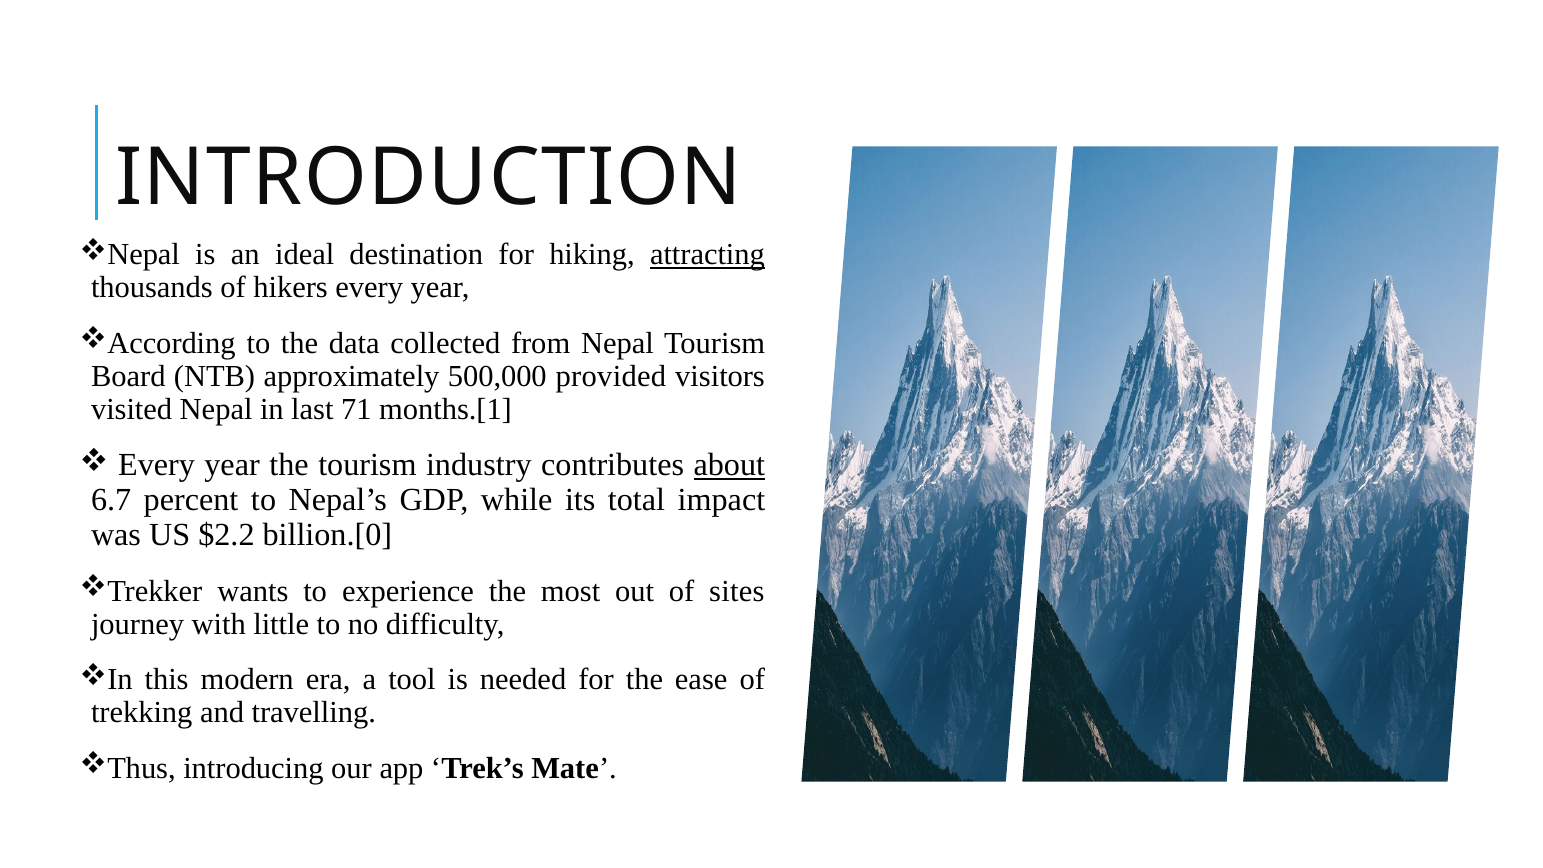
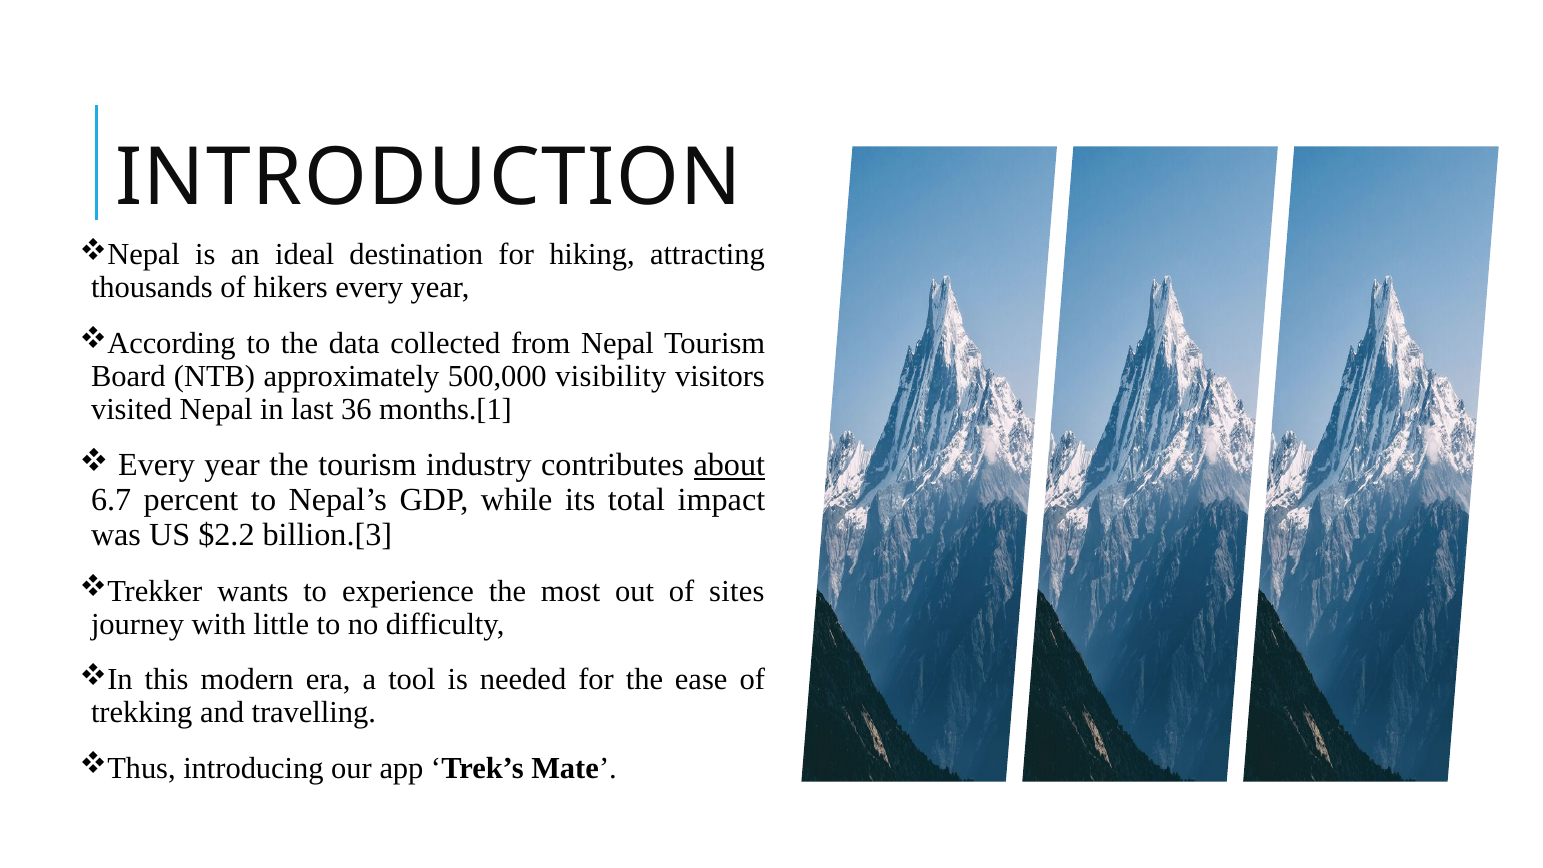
attracting underline: present -> none (707, 255)
provided: provided -> visibility (611, 376)
71: 71 -> 36 (356, 409)
billion.[0: billion.[0 -> billion.[3 (327, 535)
